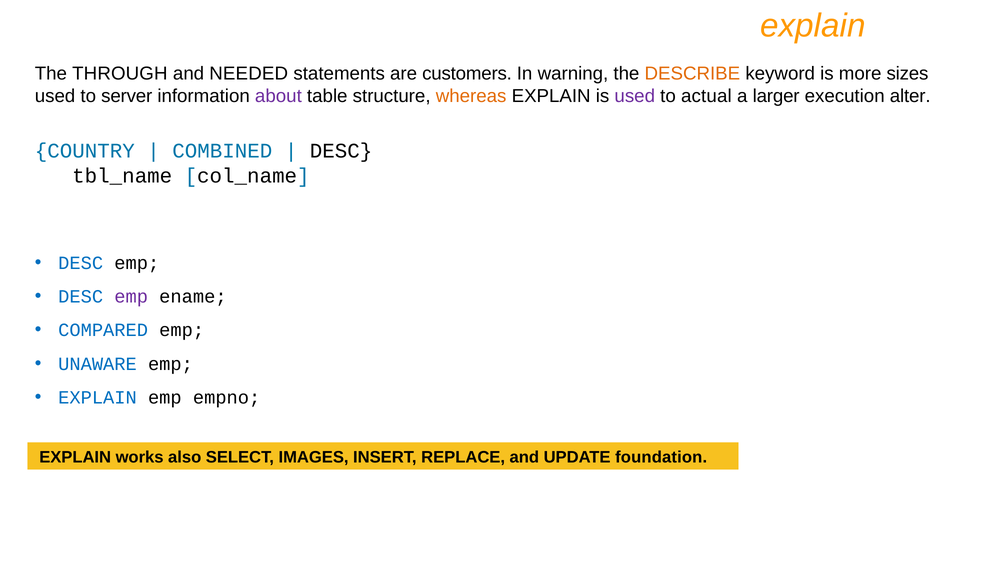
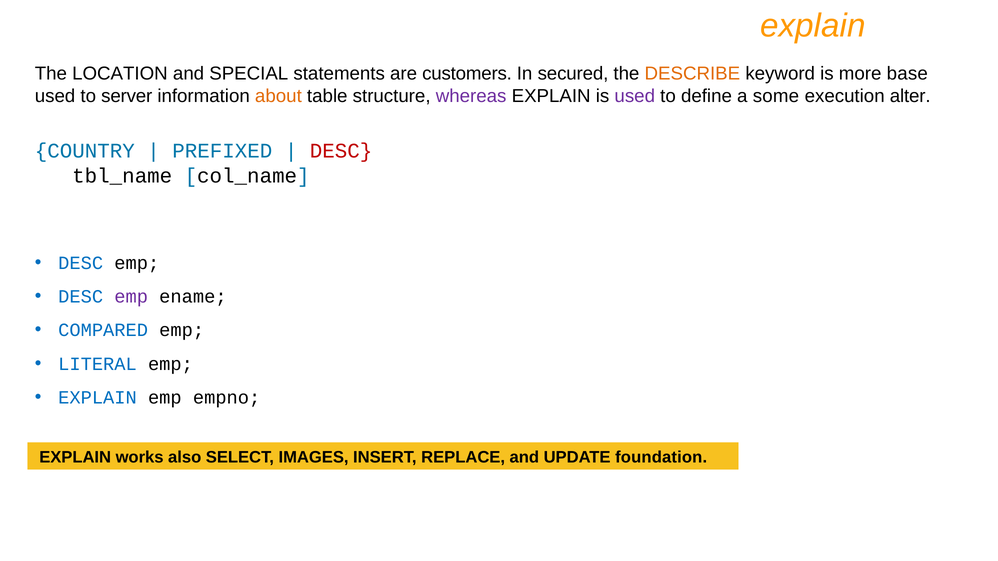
THROUGH: THROUGH -> LOCATION (120, 74)
NEEDED: NEEDED -> SPECIAL (249, 74)
warning: warning -> secured (573, 74)
sizes: sizes -> base (907, 74)
about colour: purple -> orange (278, 96)
whereas colour: orange -> purple (471, 96)
actual: actual -> define (706, 96)
larger: larger -> some (776, 96)
COMBINED: COMBINED -> PREFIXED (222, 151)
DESC colour: black -> red (341, 151)
UNAWARE: UNAWARE -> LITERAL (97, 364)
